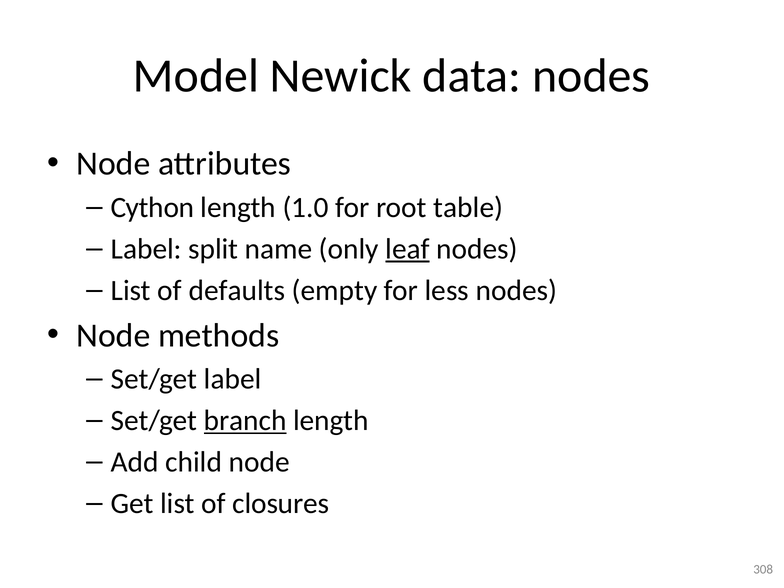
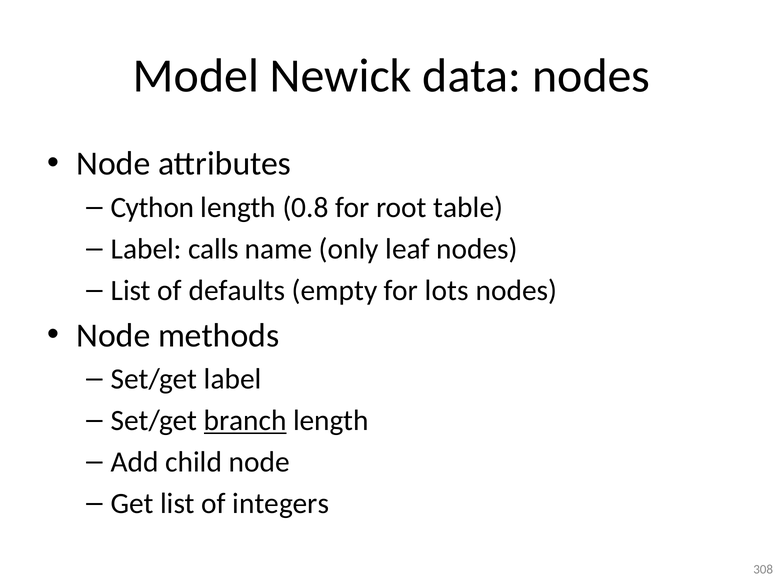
1.0: 1.0 -> 0.8 (306, 207)
split: split -> calls (213, 249)
leaf underline: present -> none (408, 249)
less: less -> lots (447, 290)
closures: closures -> integers (281, 504)
